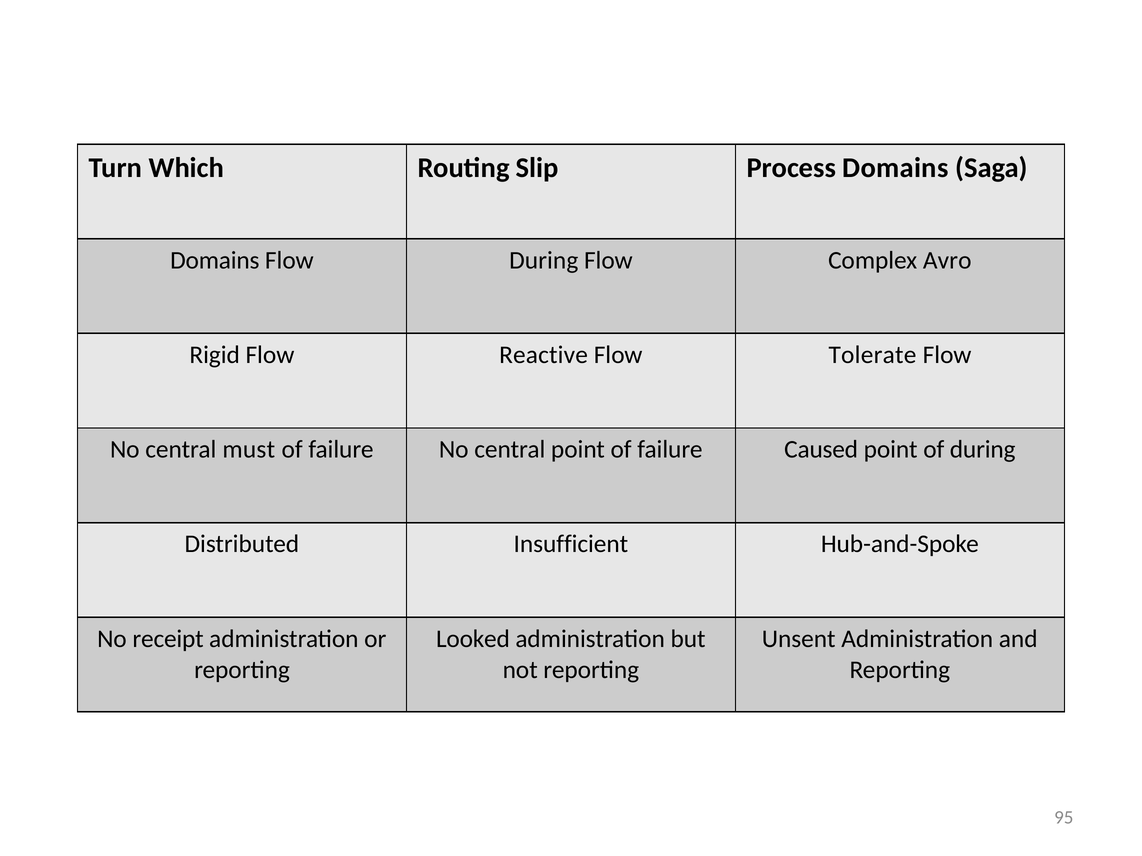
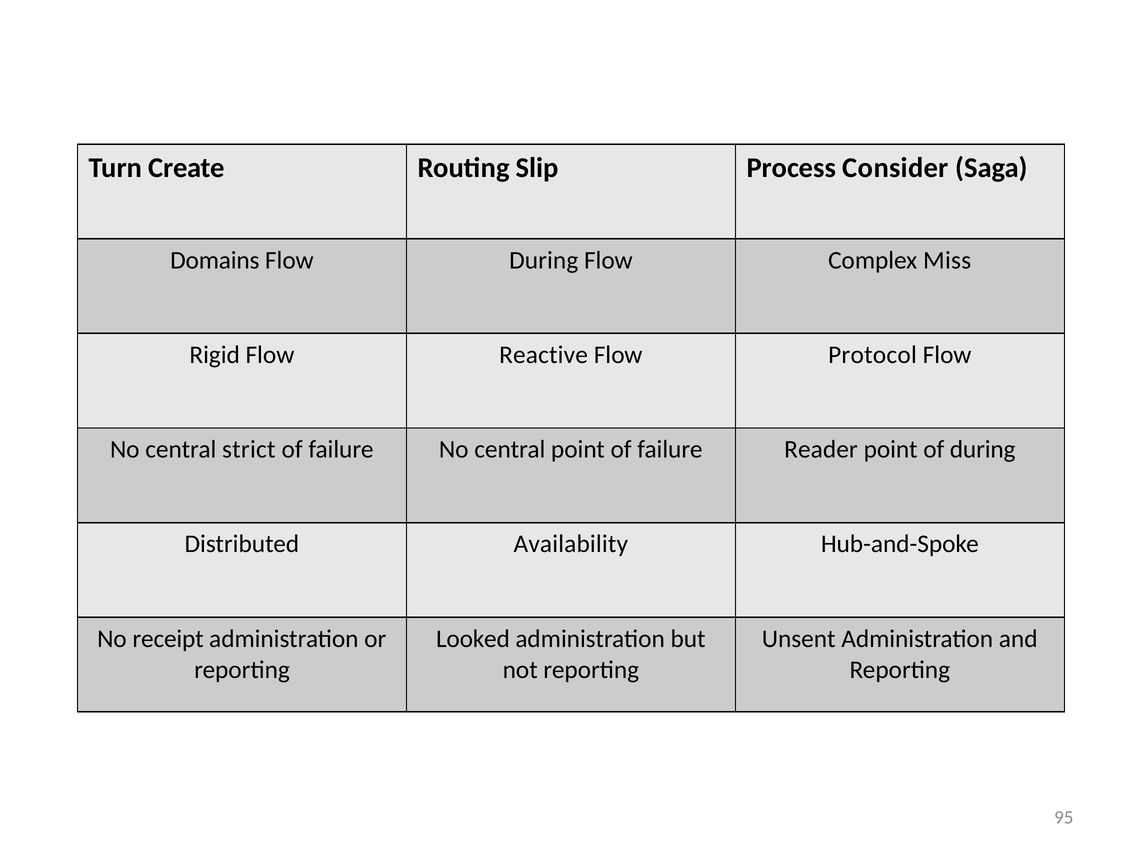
Which: Which -> Create (187, 168)
Process Domains: Domains -> Consider (895, 168)
Avro: Avro -> Miss (947, 260)
Tolerate: Tolerate -> Protocol (872, 355)
must: must -> strict (249, 450)
Caused: Caused -> Reader (821, 450)
Insufficient: Insufficient -> Availability (571, 544)
